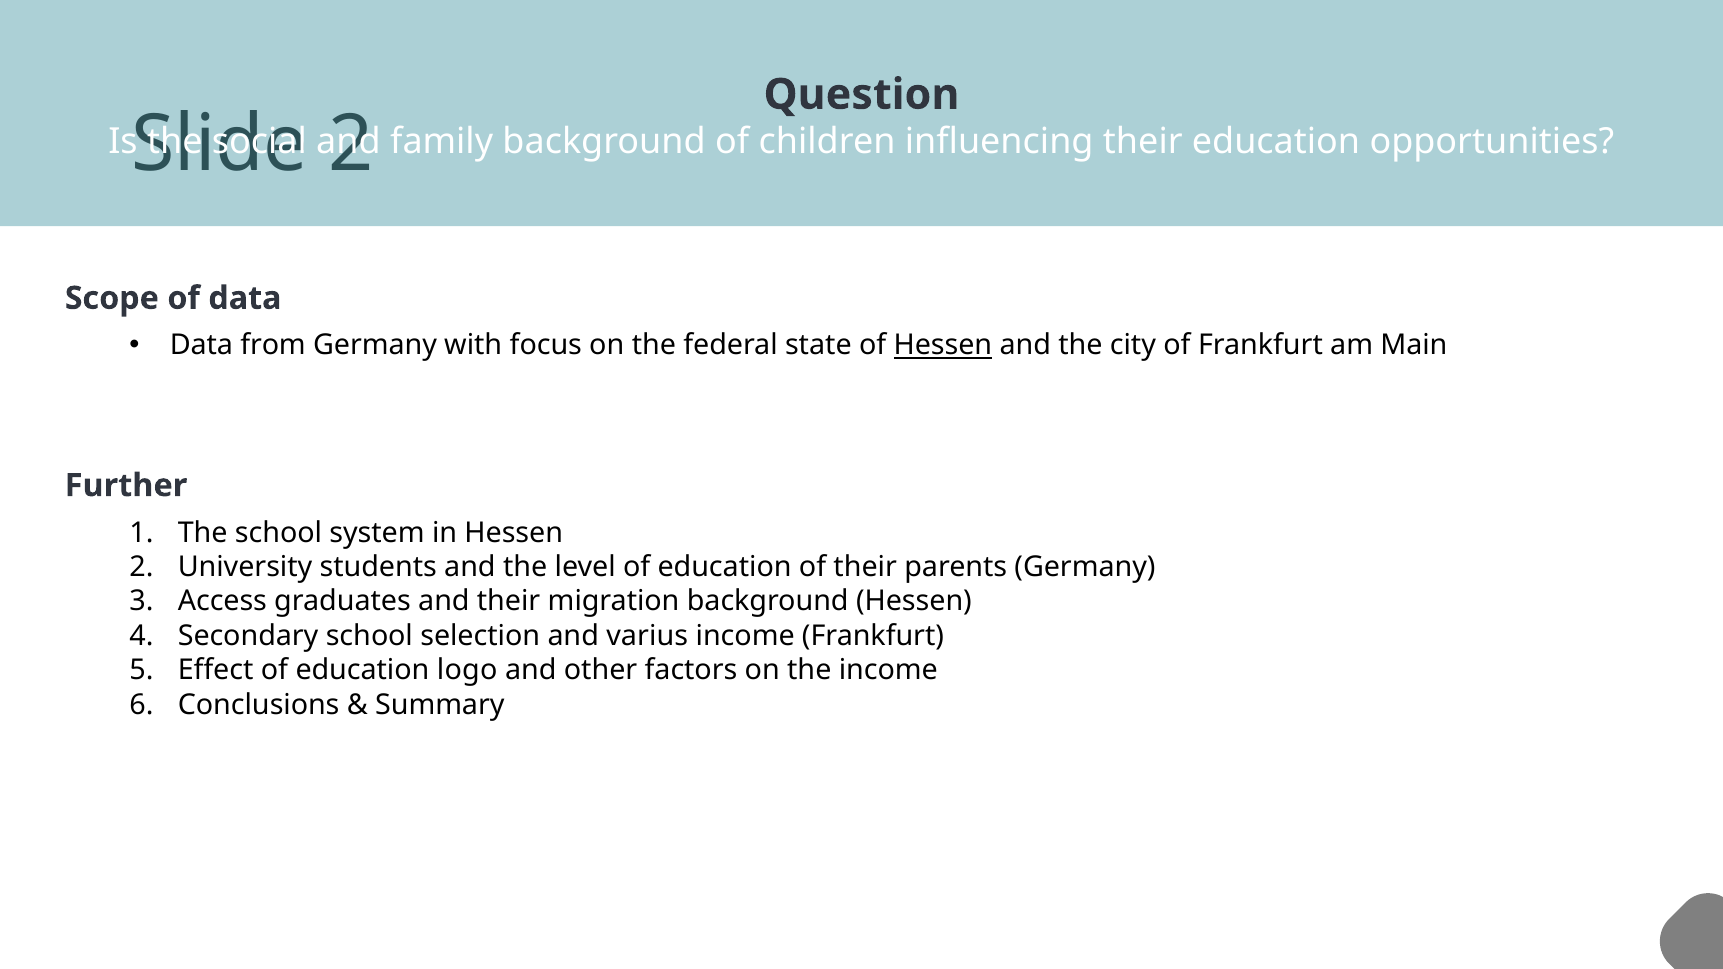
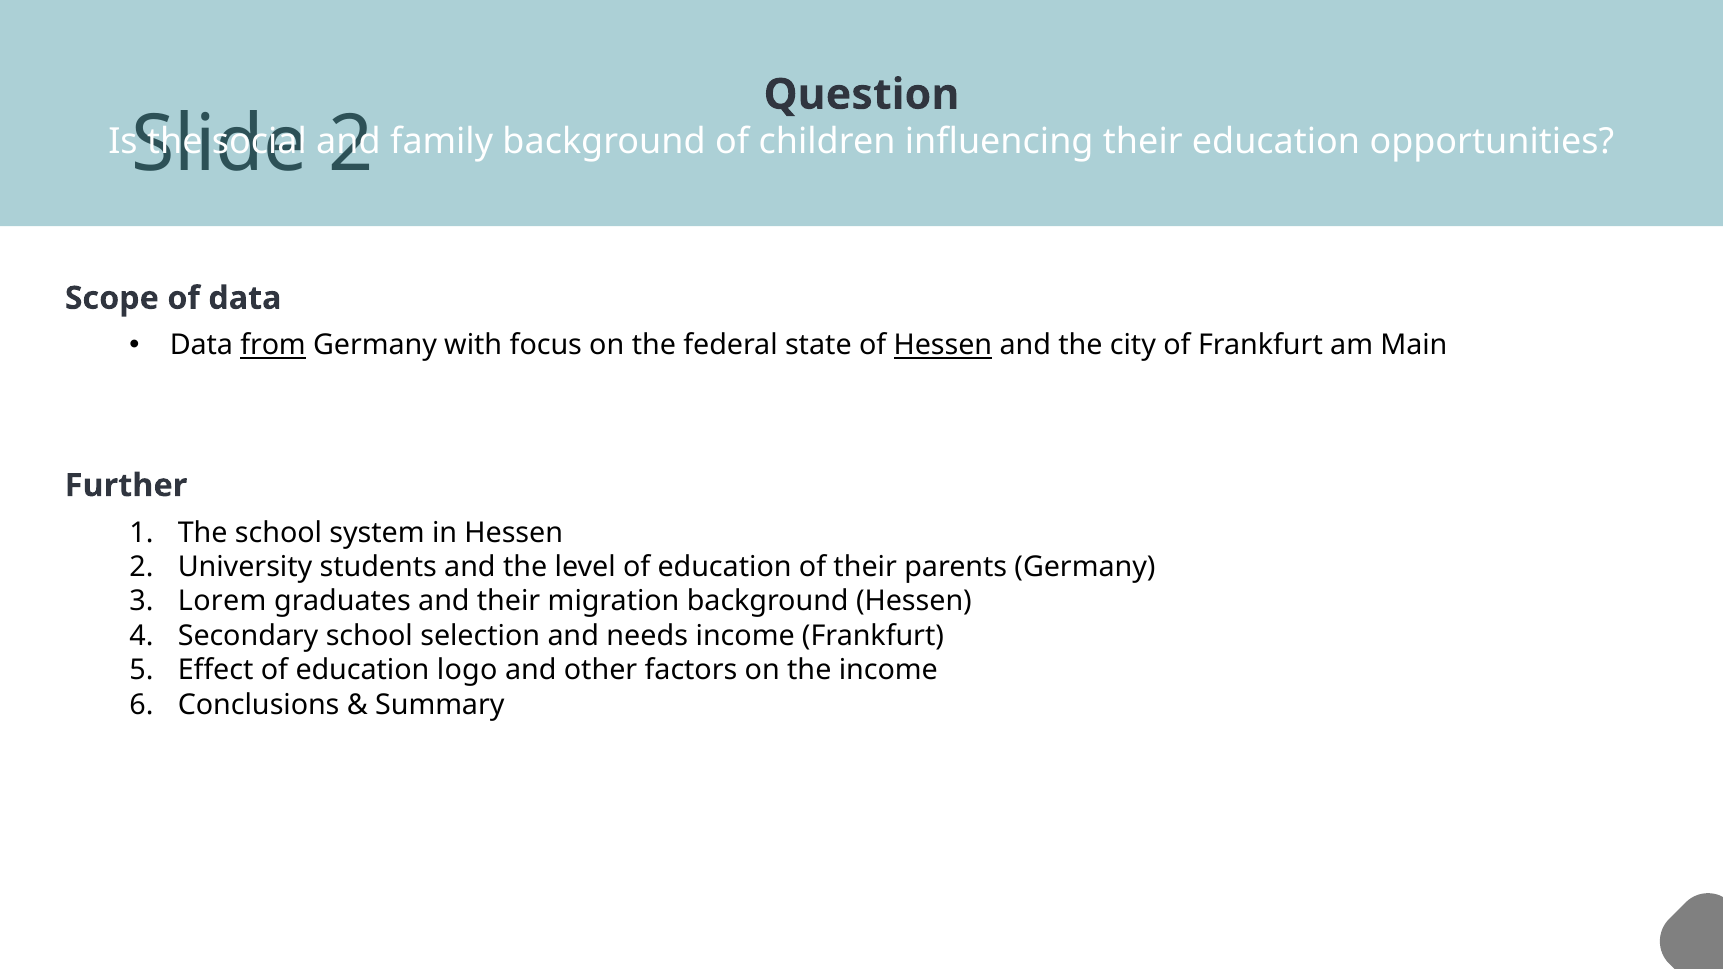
from underline: none -> present (273, 345)
Access: Access -> Lorem (222, 602)
varius: varius -> needs (647, 636)
